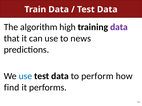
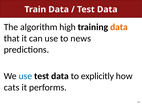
data colour: purple -> orange (119, 27)
perform: perform -> explicitly (97, 76)
find: find -> cats (12, 88)
